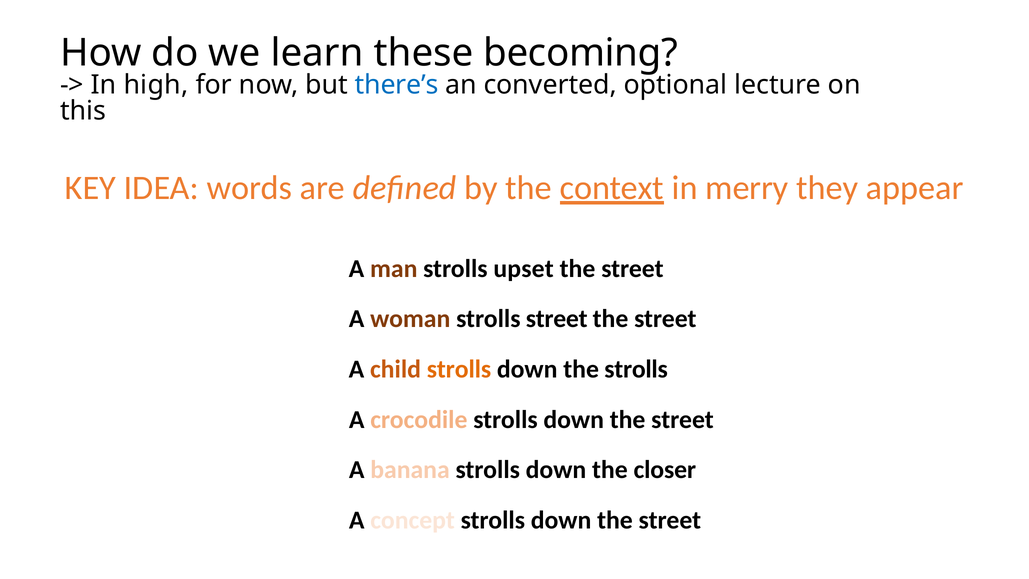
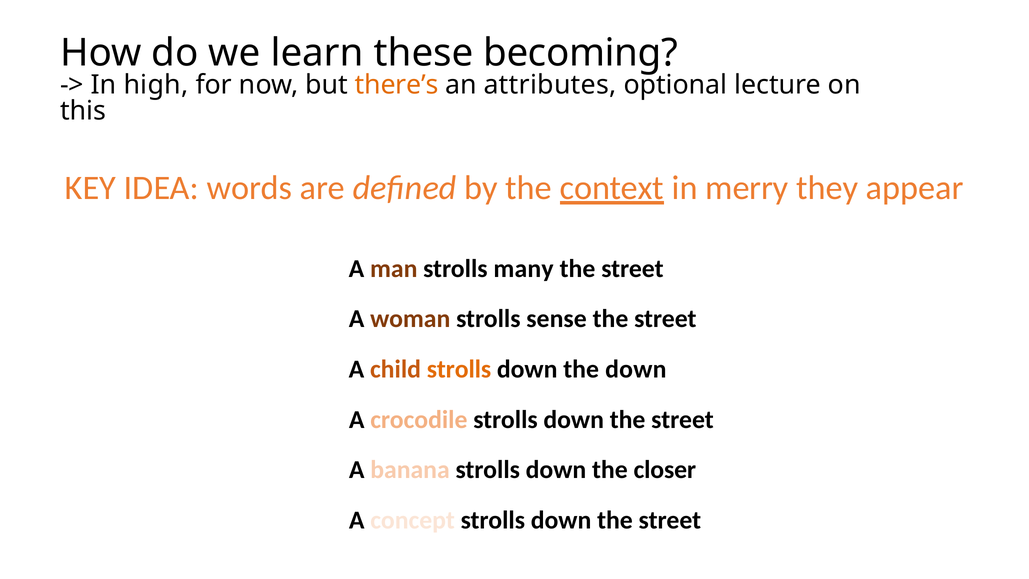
there’s colour: blue -> orange (397, 85)
converted: converted -> attributes (550, 85)
upset: upset -> many (524, 268)
strolls street: street -> sense (557, 319)
the strolls: strolls -> down (636, 369)
